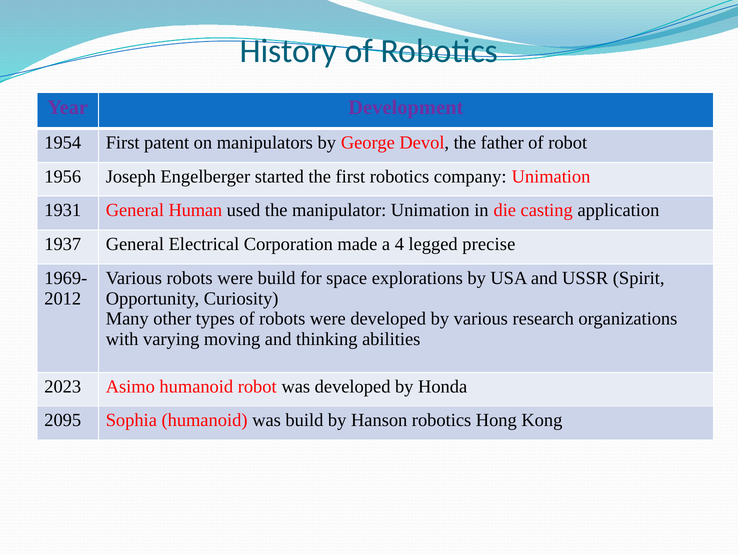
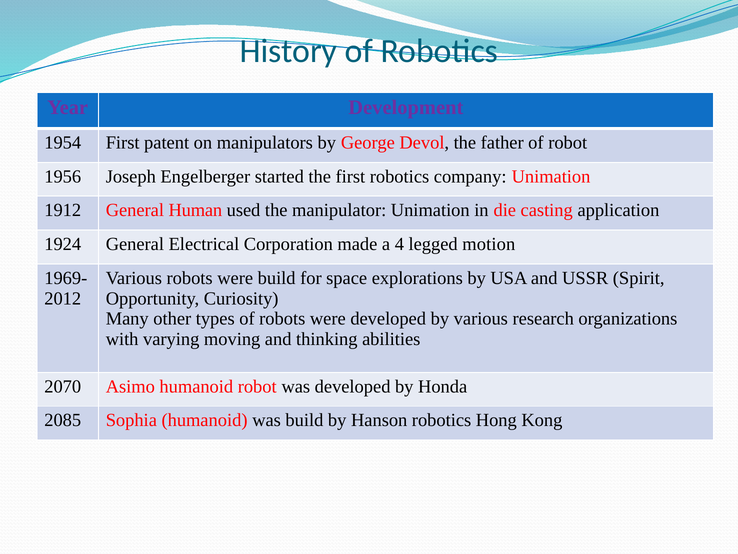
1931: 1931 -> 1912 (63, 210)
1937: 1937 -> 1924 (63, 244)
precise: precise -> motion (489, 244)
2023: 2023 -> 2070 (63, 386)
2095: 2095 -> 2085 (63, 420)
